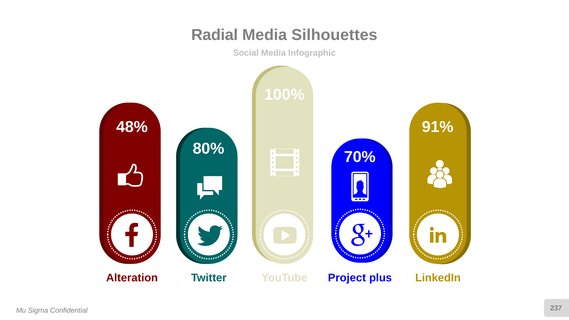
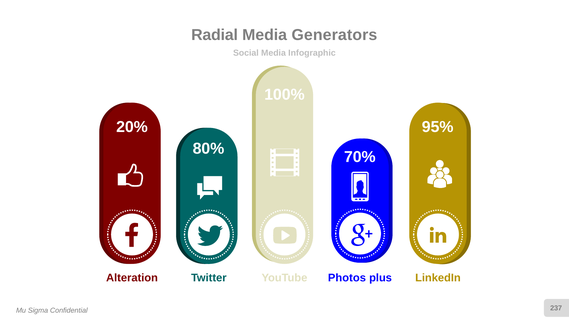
Silhouettes: Silhouettes -> Generators (334, 35)
48%: 48% -> 20% (132, 127)
91%: 91% -> 95% (438, 127)
Project: Project -> Photos (347, 278)
